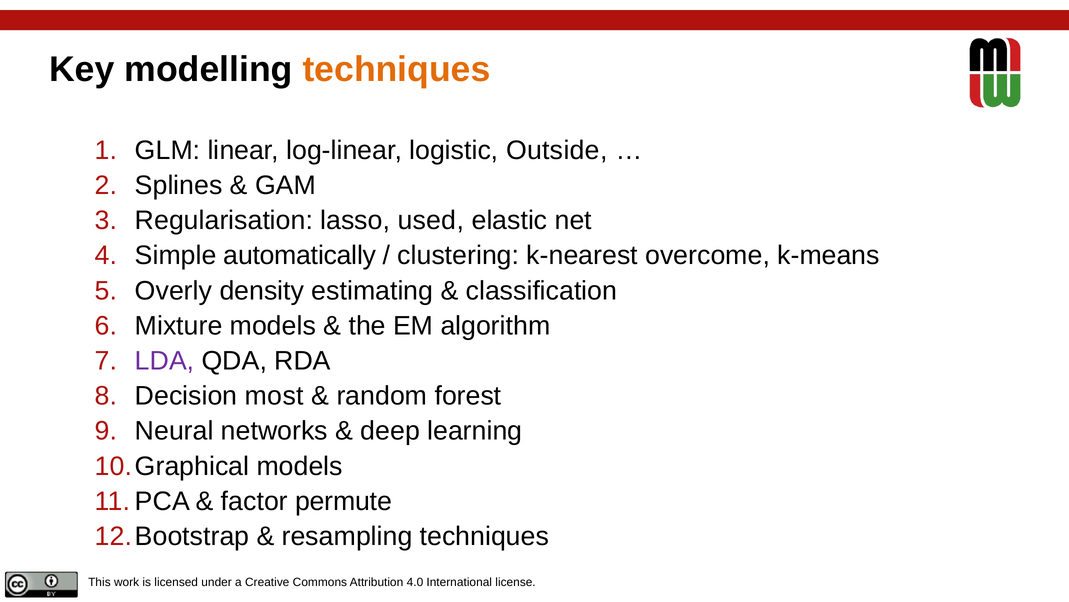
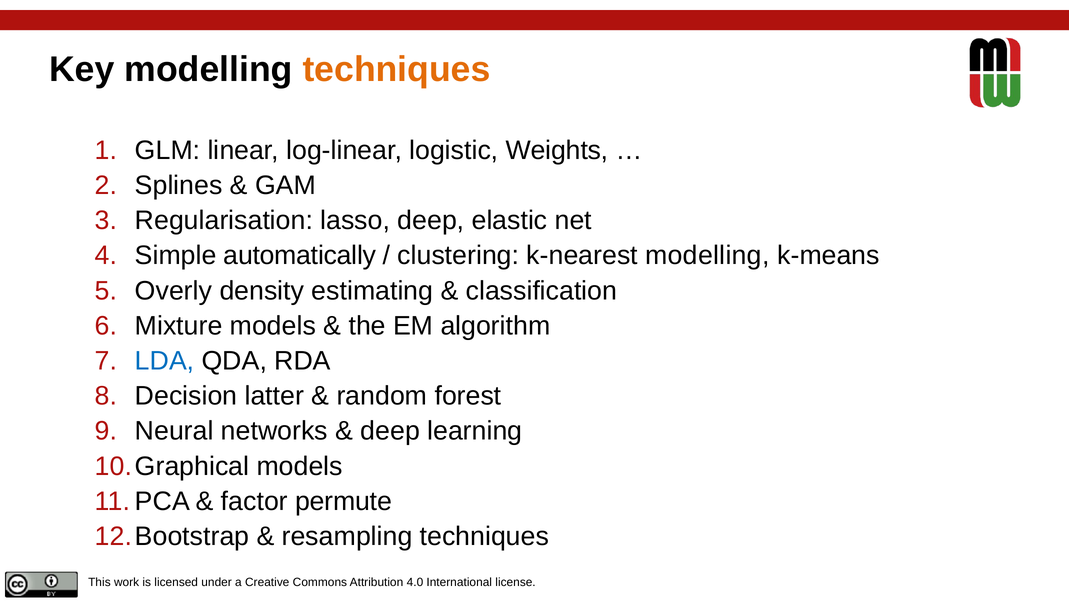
Outside: Outside -> Weights (557, 150)
lasso used: used -> deep (431, 220)
k-nearest overcome: overcome -> modelling (707, 255)
LDA colour: purple -> blue (165, 361)
most: most -> latter (274, 396)
